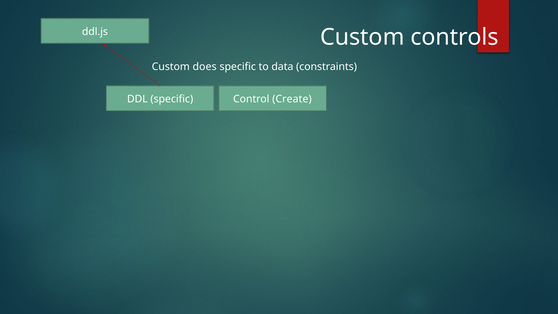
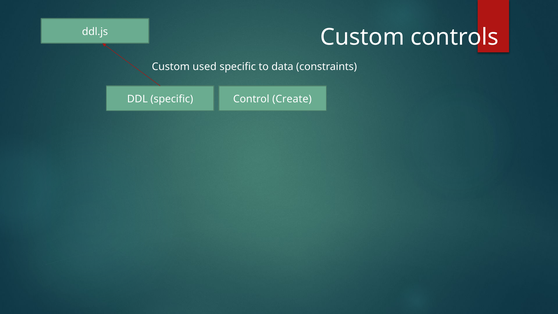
does: does -> used (205, 67)
